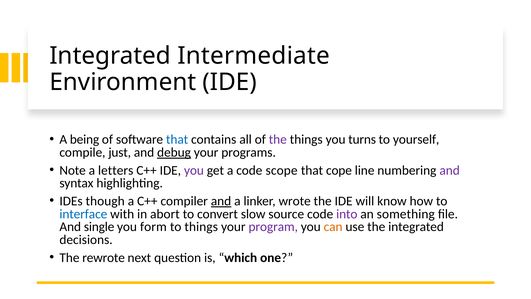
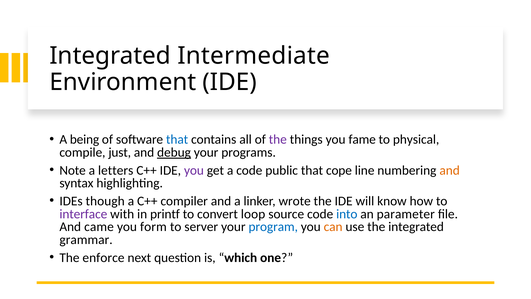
turns: turns -> fame (362, 139)
yourself: yourself -> physical (416, 139)
scope: scope -> public (282, 170)
and colour: purple -> orange (450, 170)
and underline: present -> none (221, 201)
interface colour: blue -> purple (83, 214)
abort: abort -> printf (165, 214)
slow: slow -> loop (253, 214)
into colour: purple -> blue (347, 214)
something: something -> parameter (406, 214)
single: single -> came (99, 227)
to things: things -> server (201, 227)
program colour: purple -> blue (273, 227)
decisions: decisions -> grammar (86, 240)
rewrote: rewrote -> enforce (103, 257)
